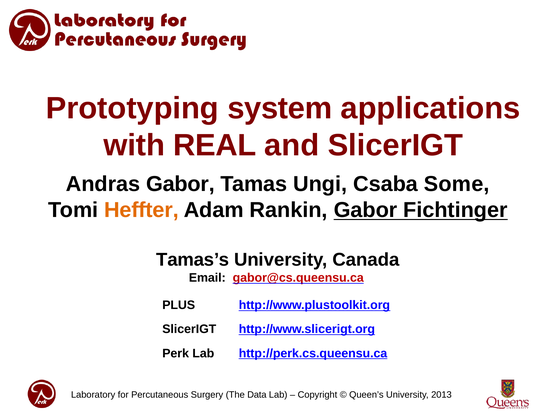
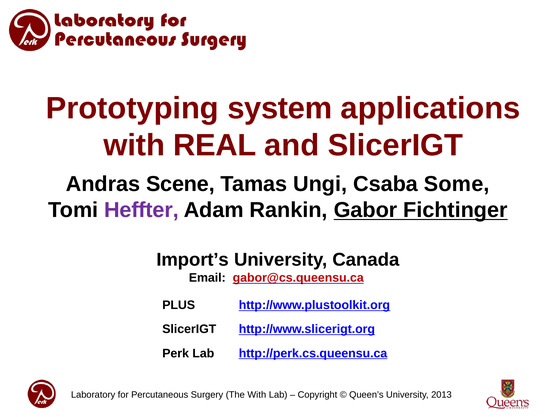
Andras Gabor: Gabor -> Scene (180, 184)
Heffter colour: orange -> purple (141, 210)
Tamas’s: Tamas’s -> Import’s (193, 260)
Data: Data -> With (257, 395)
